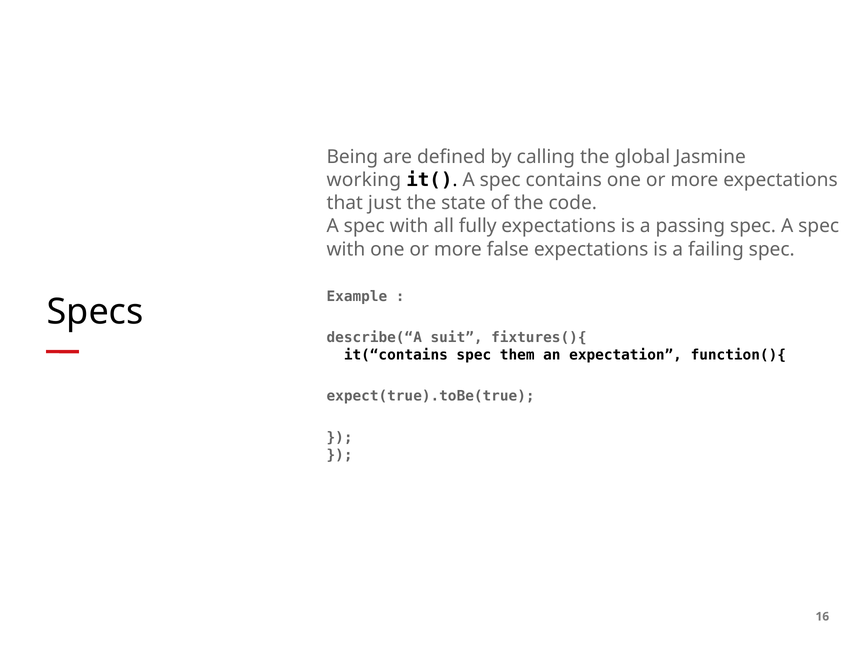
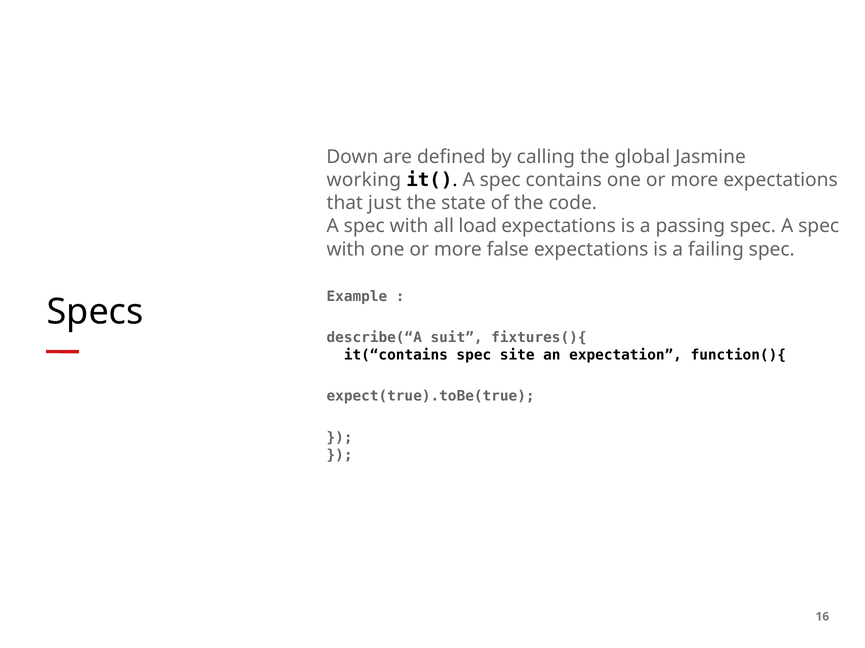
Being: Being -> Down (352, 157)
fully: fully -> load (478, 226)
them: them -> site (517, 355)
